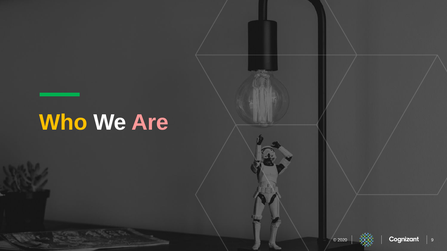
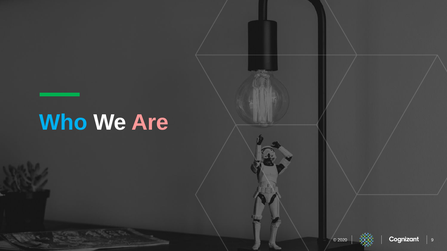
Who colour: yellow -> light blue (63, 123)
